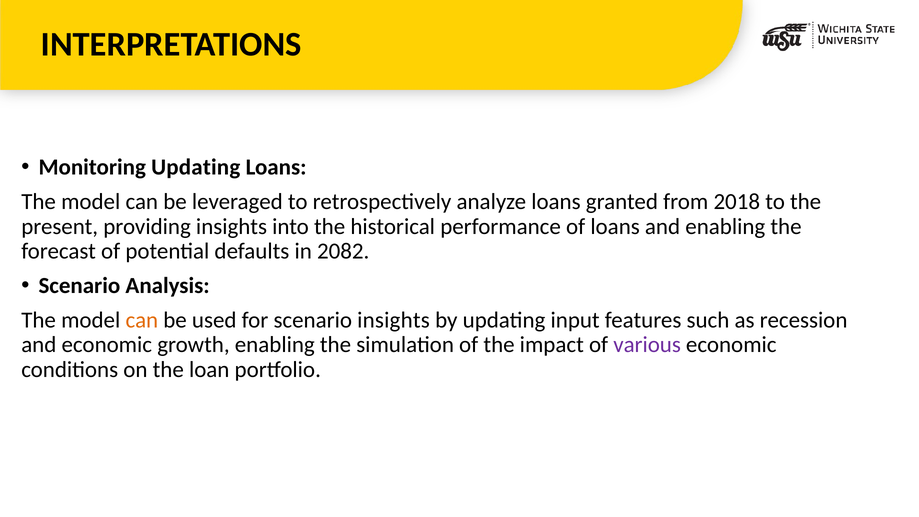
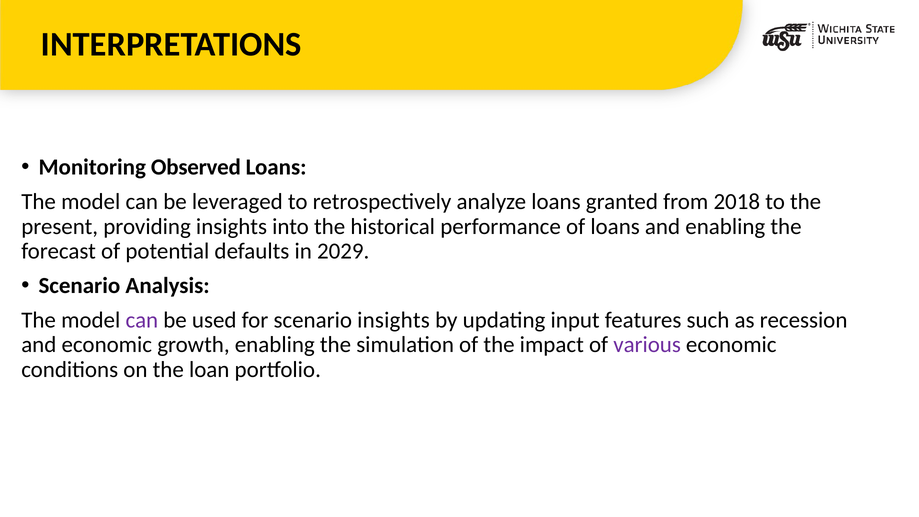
Monitoring Updating: Updating -> Observed (196, 167)
2082: 2082 -> 2029 (343, 251)
can colour: orange -> purple (142, 320)
